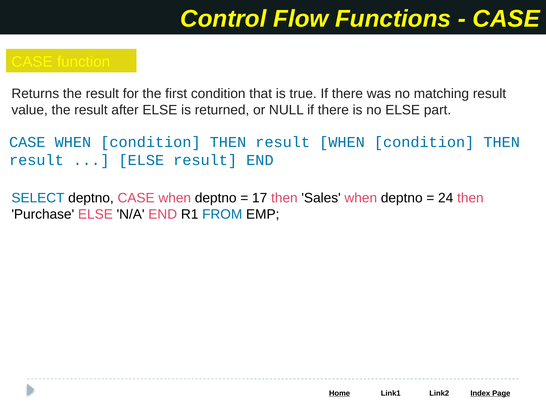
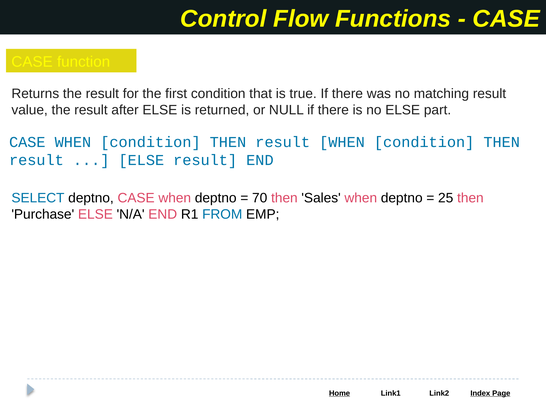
17: 17 -> 70 (260, 198)
24: 24 -> 25 (446, 198)
